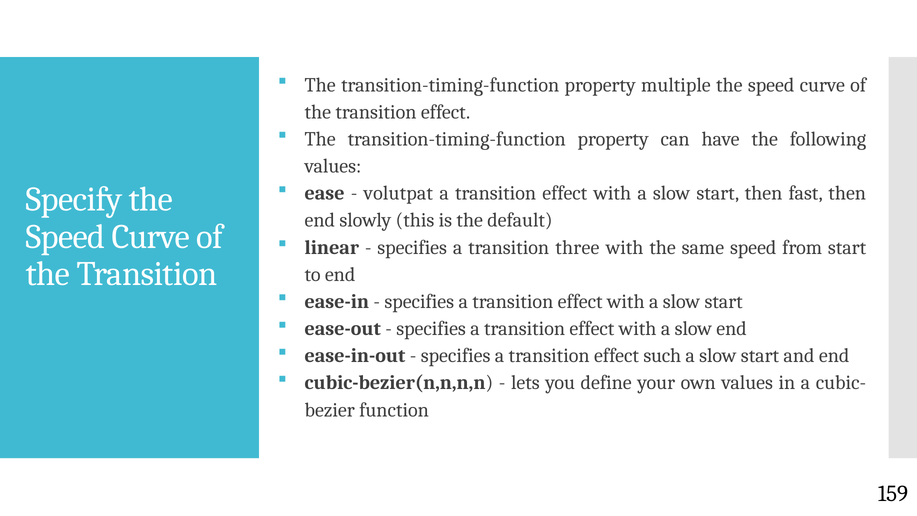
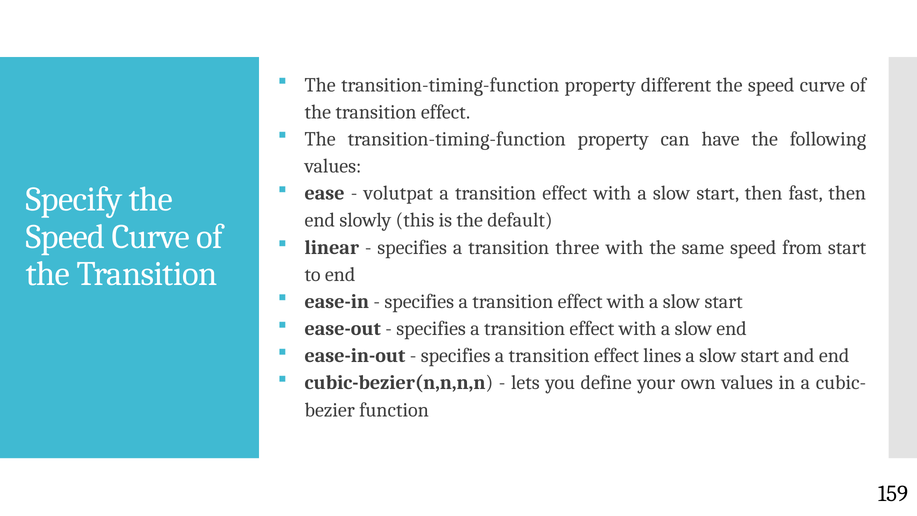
multiple: multiple -> different (676, 85)
such: such -> lines (662, 356)
